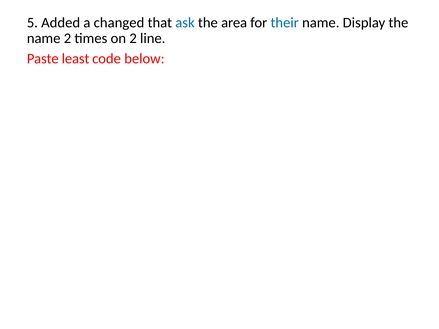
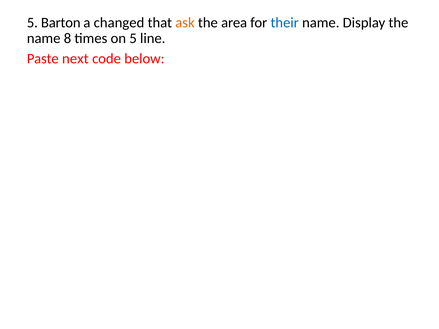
Added: Added -> Barton (61, 23)
ask colour: blue -> orange (185, 23)
name 2: 2 -> 8 (67, 38)
on 2: 2 -> 5 (133, 38)
least: least -> next (75, 59)
